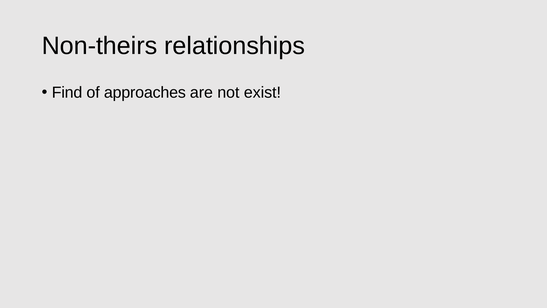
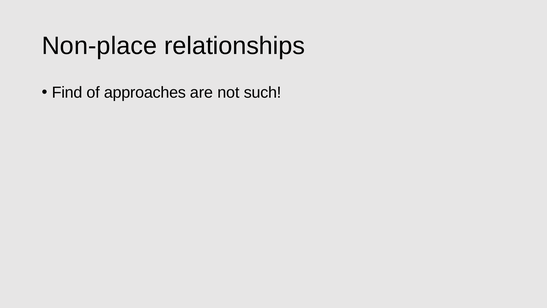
Non-theirs: Non-theirs -> Non-place (99, 46)
exist: exist -> such (262, 92)
